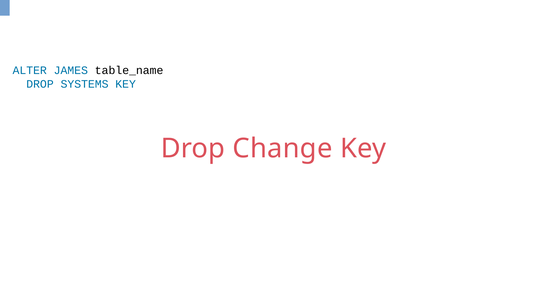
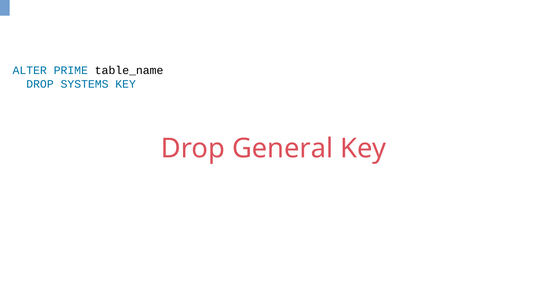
JAMES: JAMES -> PRIME (71, 70)
Change: Change -> General (283, 148)
